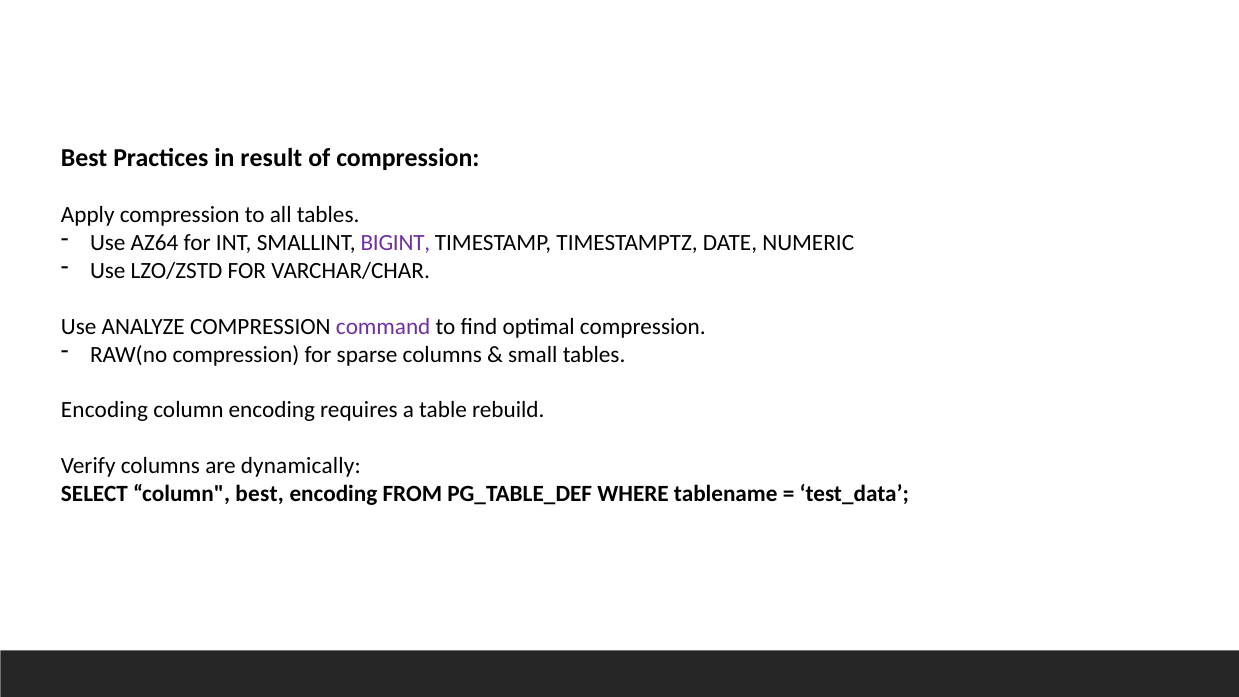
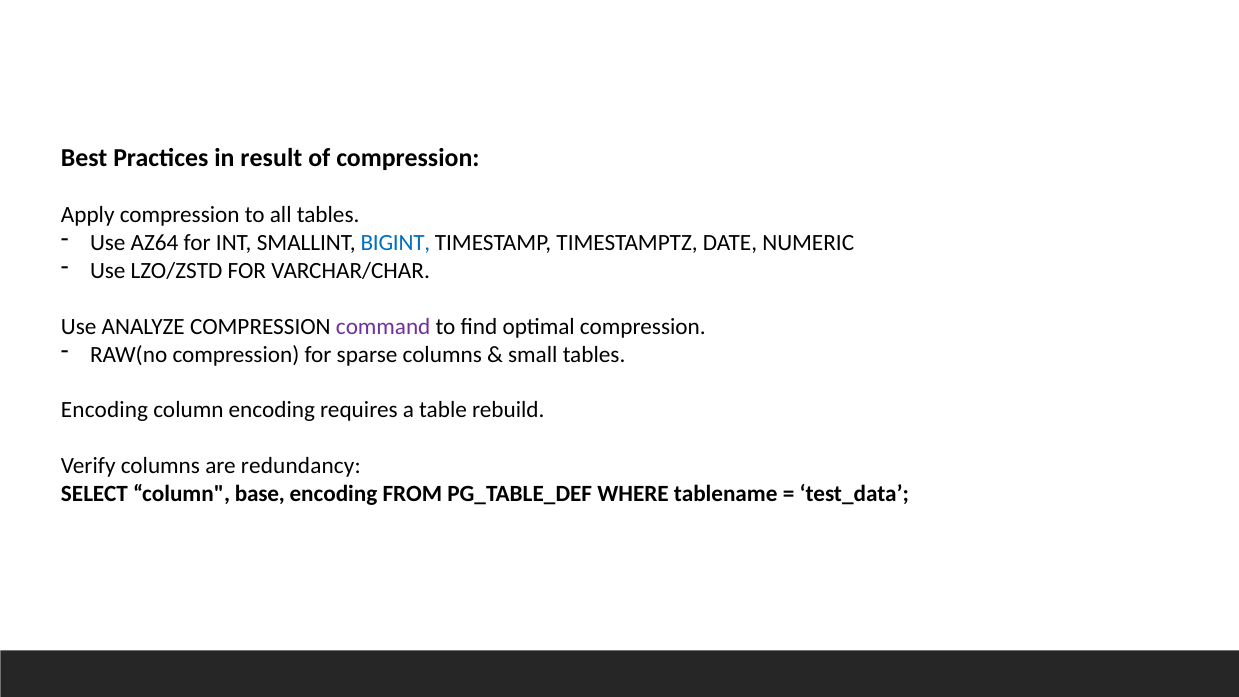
BIGINT colour: purple -> blue (395, 243)
dynamically: dynamically -> redundancy (301, 466)
column best: best -> base (260, 494)
